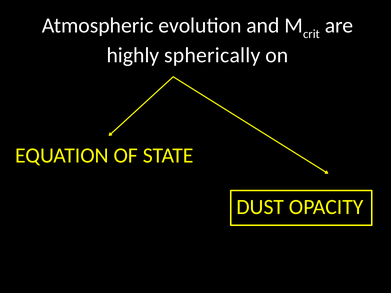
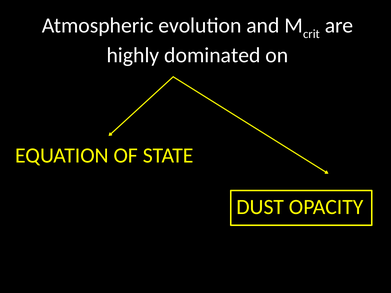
spherically: spherically -> dominated (212, 55)
